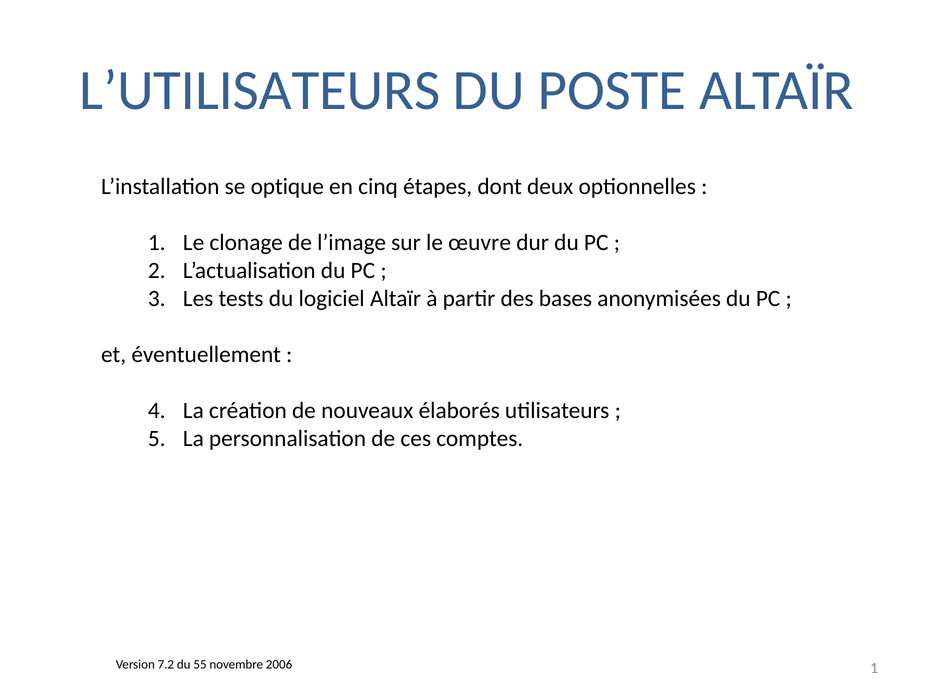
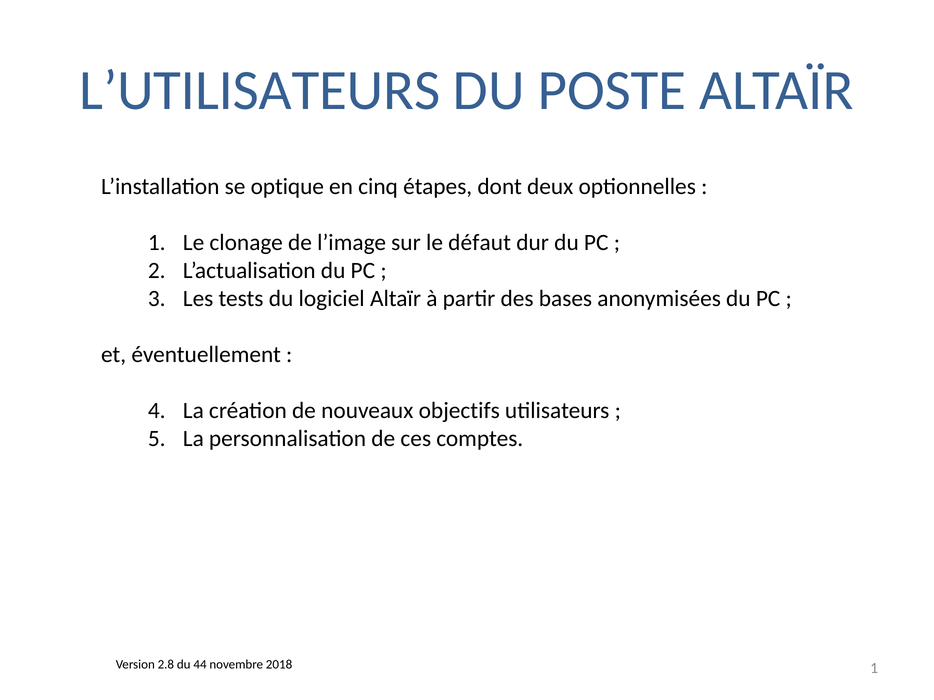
œuvre: œuvre -> défaut (480, 243)
élaborés: élaborés -> objectifs (459, 411)
7.2: 7.2 -> 2.8 (166, 665)
55: 55 -> 44 (200, 665)
2006: 2006 -> 2018 (279, 665)
